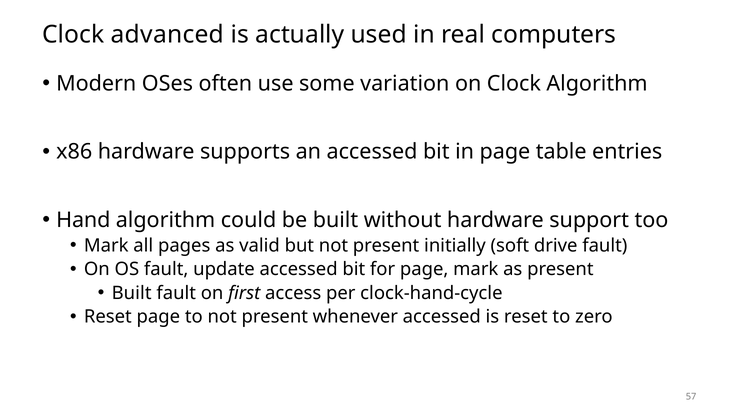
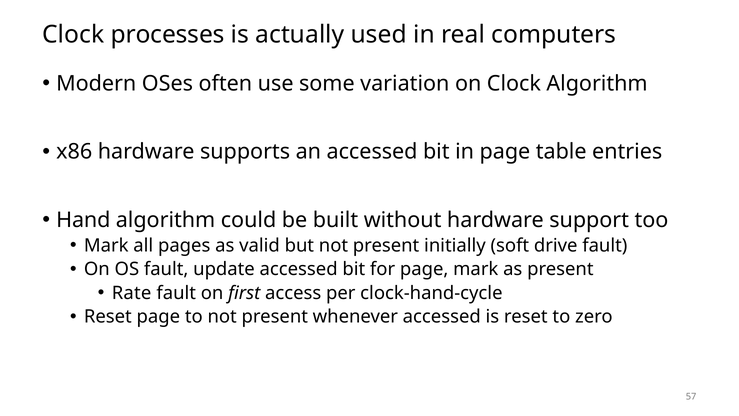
advanced: advanced -> processes (168, 34)
Built: Built -> Rate (132, 293)
